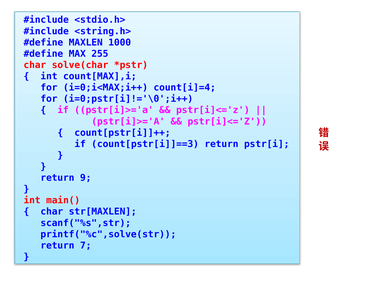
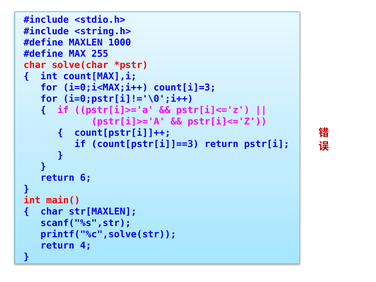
count[i]=4: count[i]=4 -> count[i]=3 (185, 88)
9: 9 -> 6 (86, 178)
7: 7 -> 4 (86, 245)
